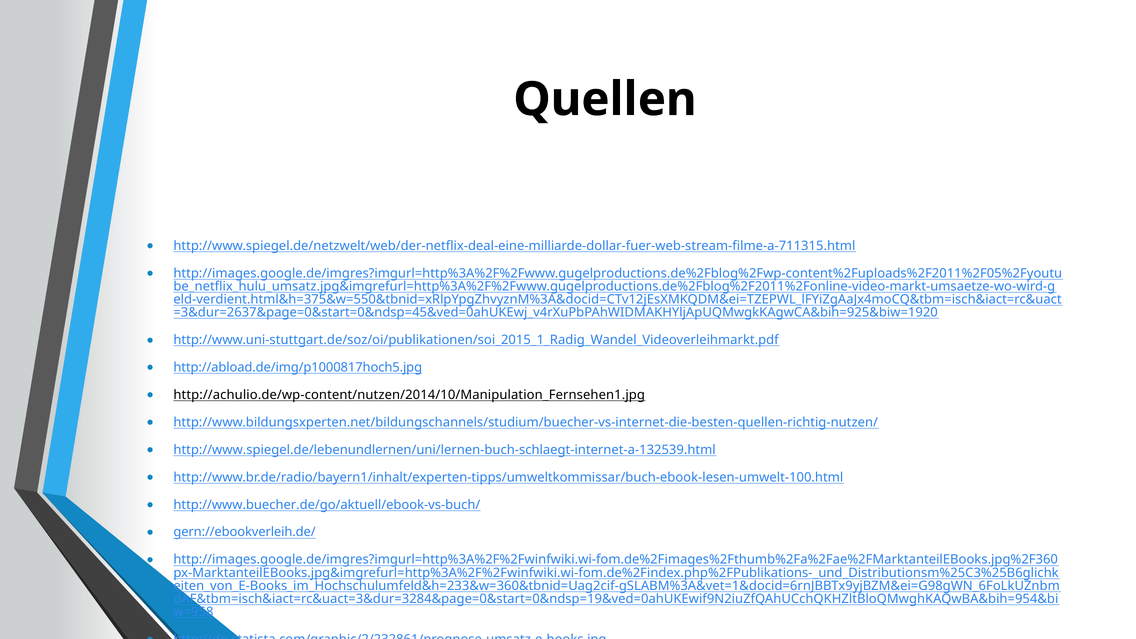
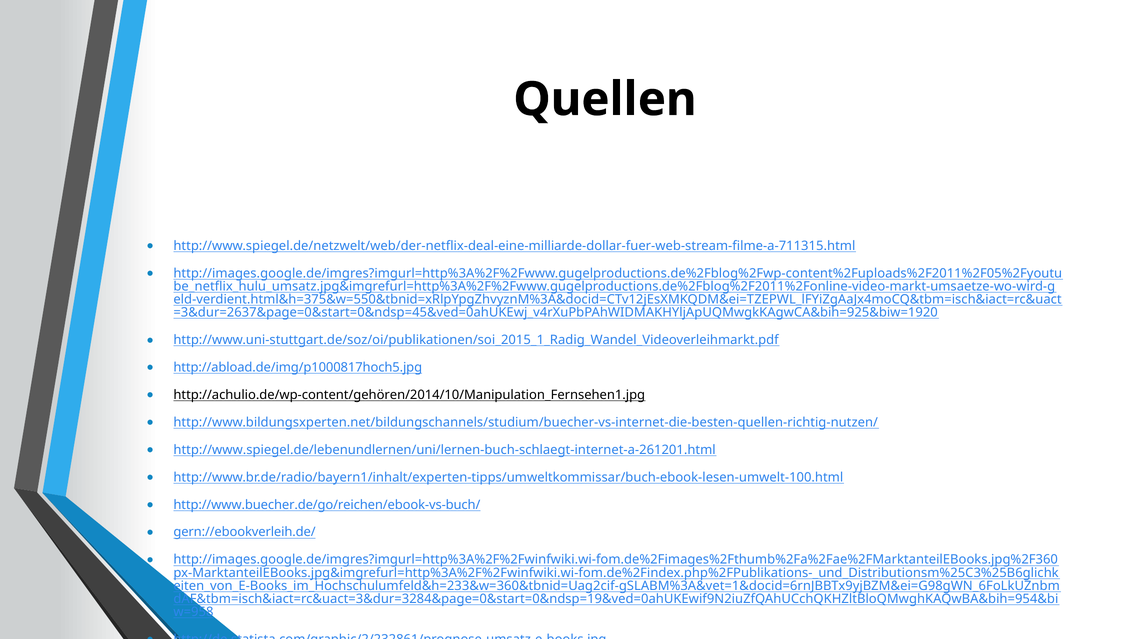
http://achulio.de/wp-content/nutzen/2014/10/Manipulation_Fernsehen1.jpg: http://achulio.de/wp-content/nutzen/2014/10/Manipulation_Fernsehen1.jpg -> http://achulio.de/wp-content/gehören/2014/10/Manipulation_Fernsehen1.jpg (409, 395)
http://www.spiegel.de/lebenundlernen/uni/lernen-buch-schlaegt-internet-a-132539.html: http://www.spiegel.de/lebenundlernen/uni/lernen-buch-schlaegt-internet-a-132539.html -> http://www.spiegel.de/lebenundlernen/uni/lernen-buch-schlaegt-internet-a-261201.html (445, 450)
http://www.buecher.de/go/aktuell/ebook-vs-buch/: http://www.buecher.de/go/aktuell/ebook-vs-buch/ -> http://www.buecher.de/go/reichen/ebook-vs-buch/ (327, 505)
